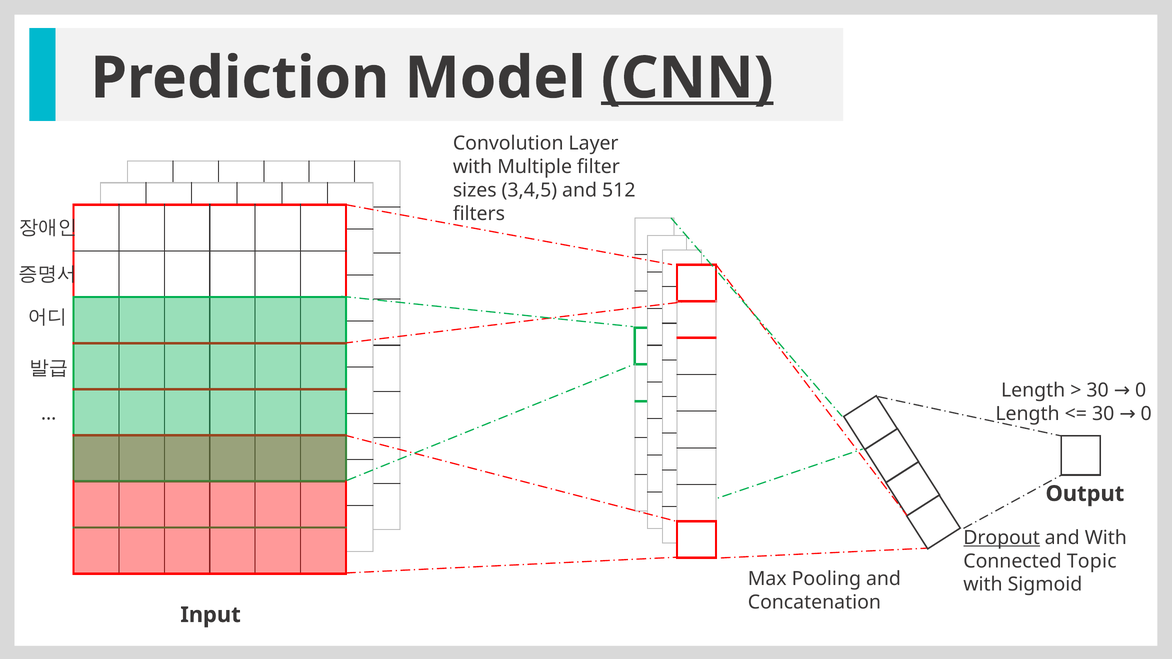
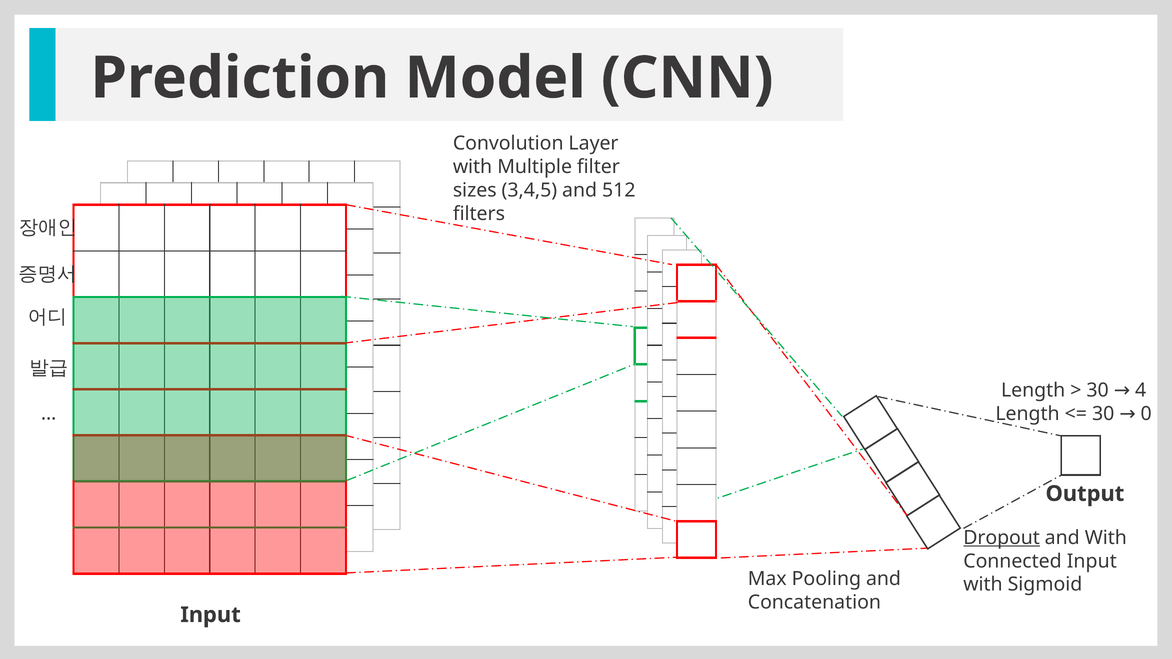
CNN underline: present -> none (687, 78)
0: 0 -> 4 (1141, 390)
Connected Topic: Topic -> Input (1092, 561)
